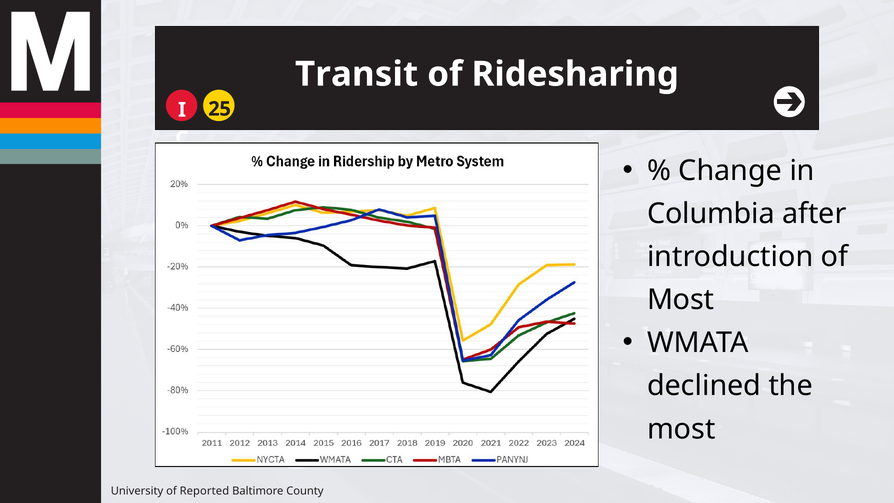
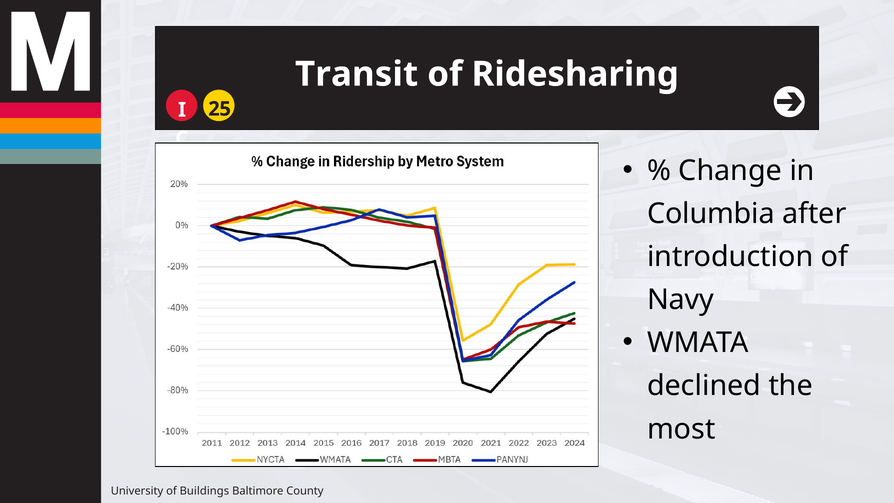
Most: Most -> Navy (680, 300)
Reported: Reported -> Buildings (204, 491)
